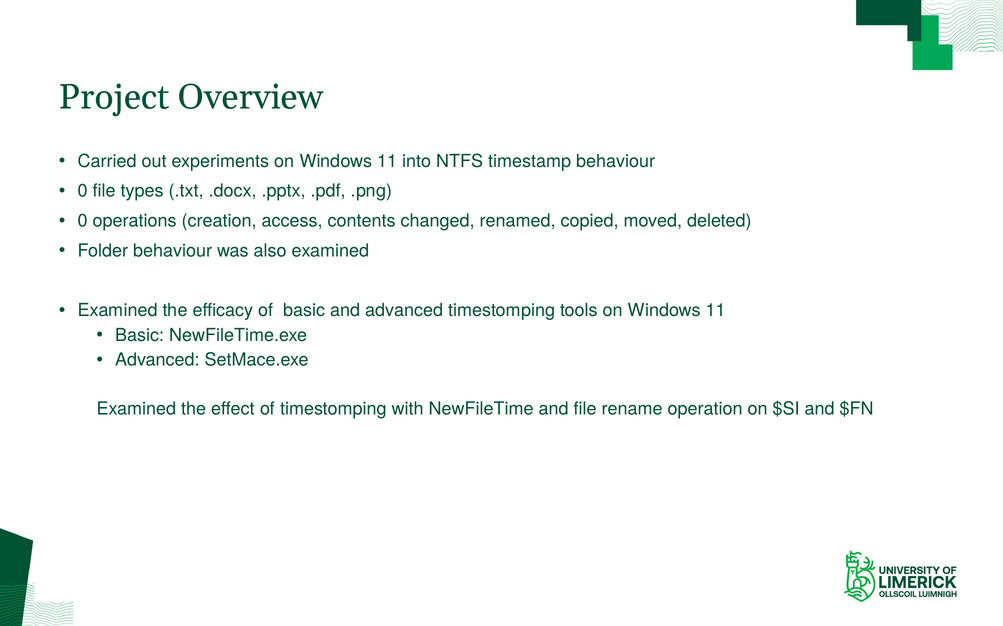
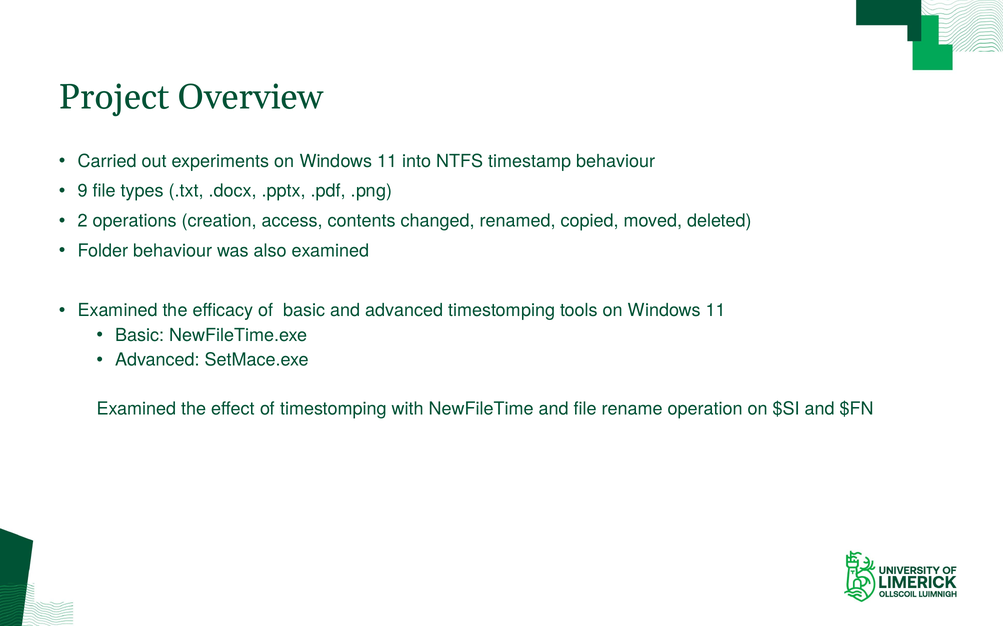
0: 0 -> 9 (83, 191)
0: 0 -> 2 (83, 221)
